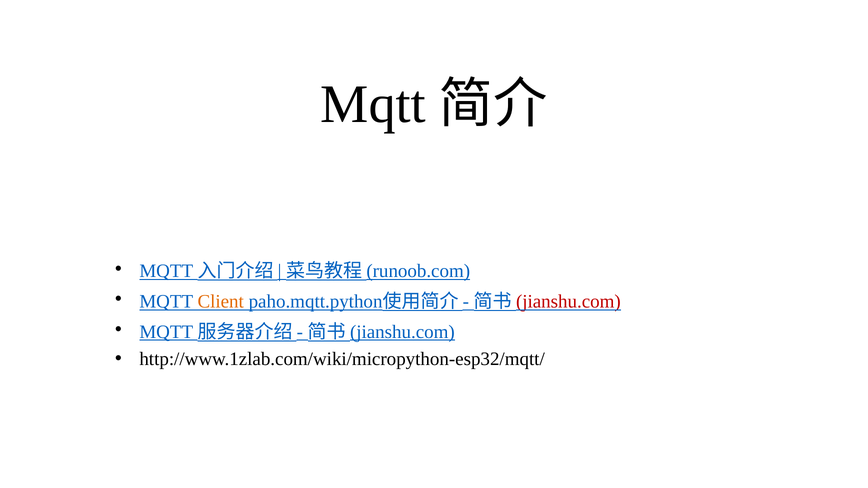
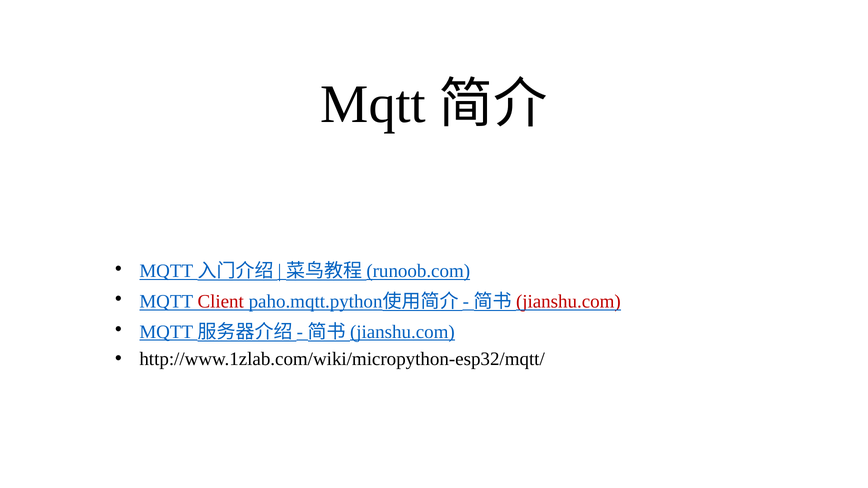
Client colour: orange -> red (221, 302)
